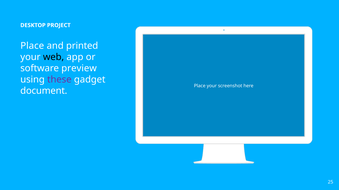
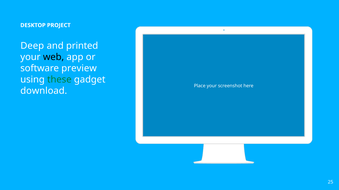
Place: Place -> Deep (32, 46)
these colour: purple -> green (59, 80)
document: document -> download (44, 91)
